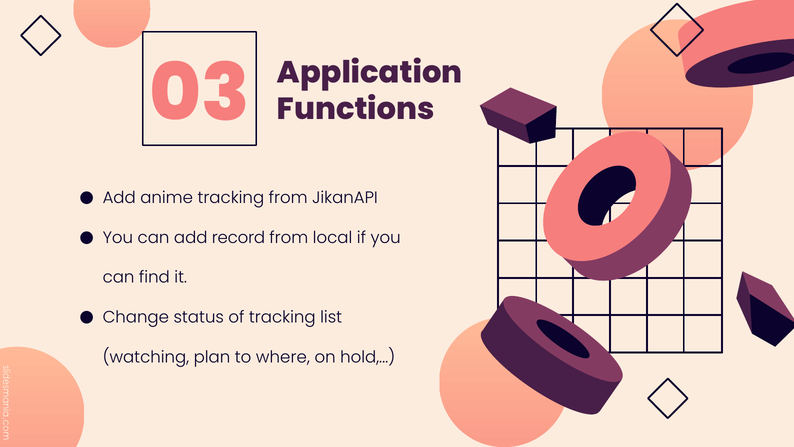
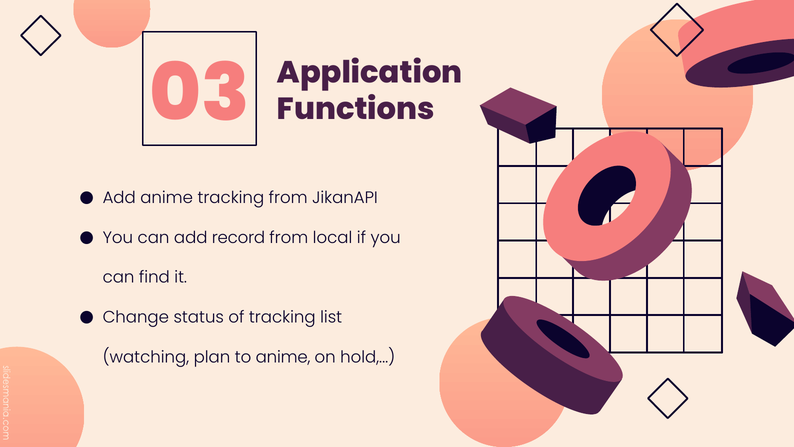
to where: where -> anime (283, 357)
